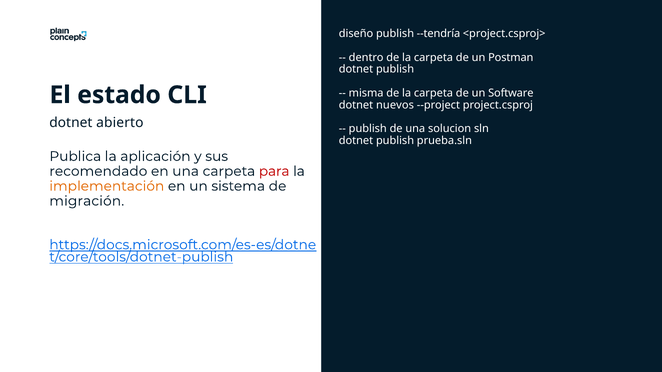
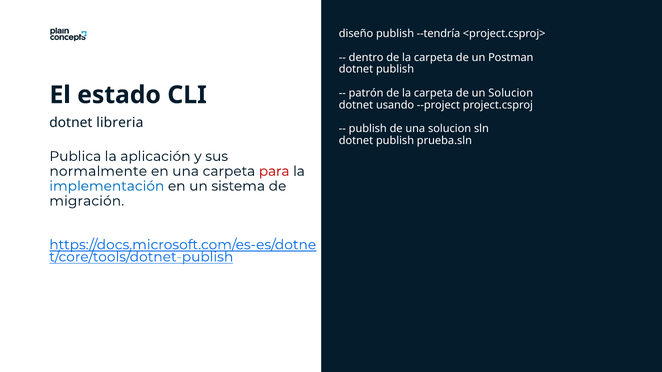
misma: misma -> patrón (366, 93)
un Software: Software -> Solucion (511, 93)
nuevos: nuevos -> usando (395, 105)
abierto: abierto -> libreria (120, 123)
recomendado: recomendado -> normalmente (98, 171)
implementación colour: orange -> blue (107, 186)
